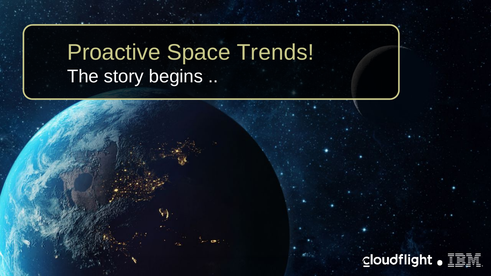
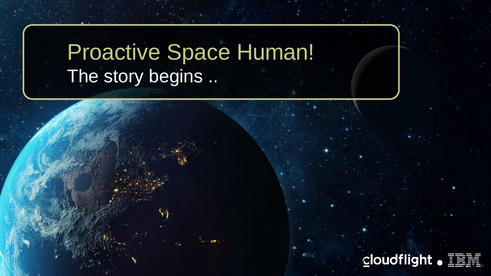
Trends: Trends -> Human (276, 52)
